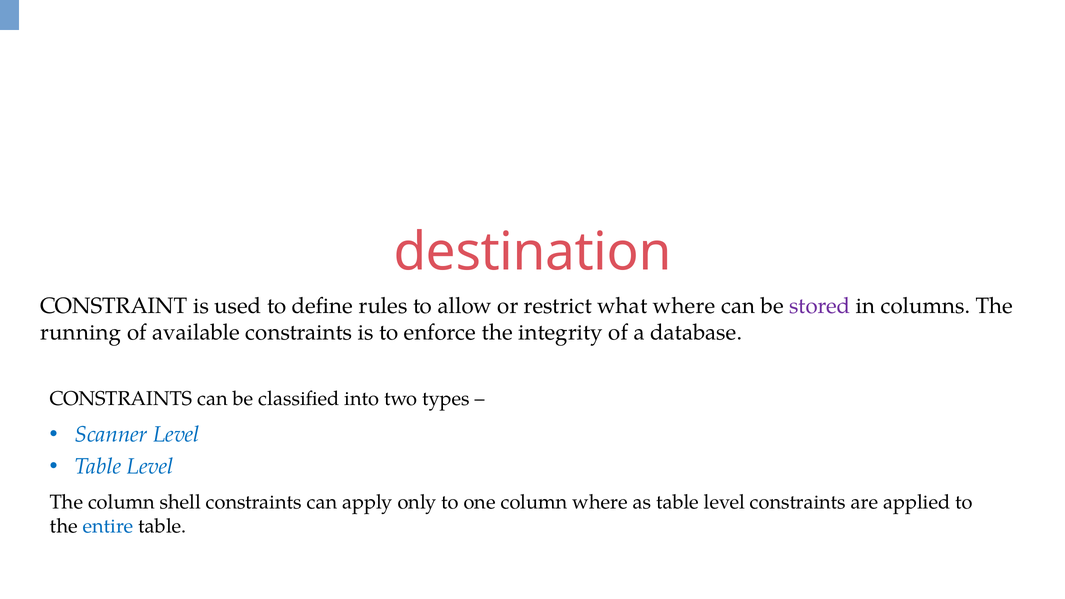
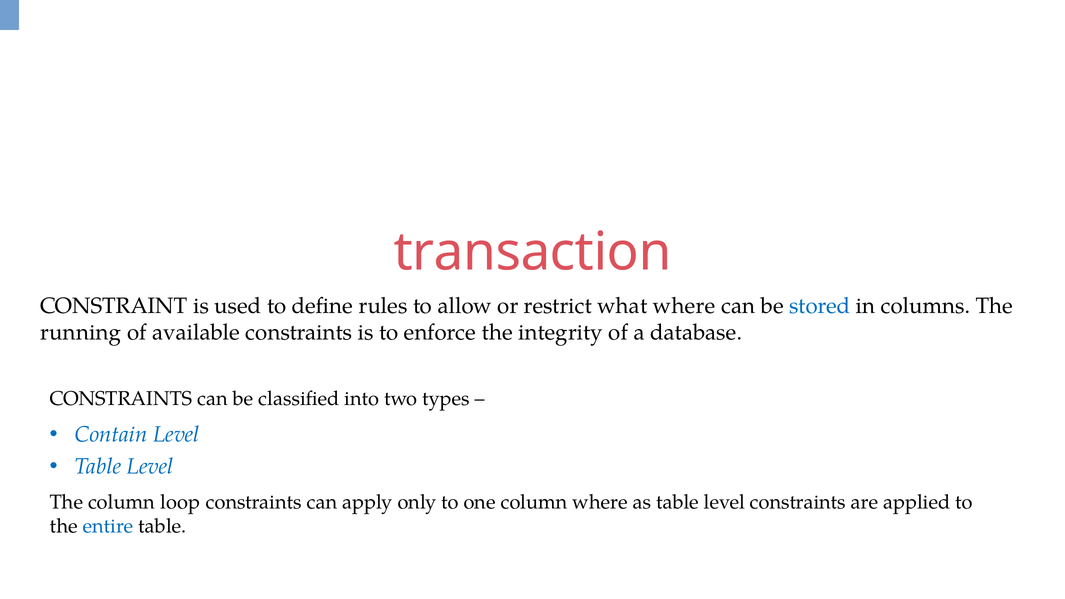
destination: destination -> transaction (533, 252)
stored colour: purple -> blue (820, 306)
Scanner: Scanner -> Contain (111, 435)
shell: shell -> loop (180, 502)
